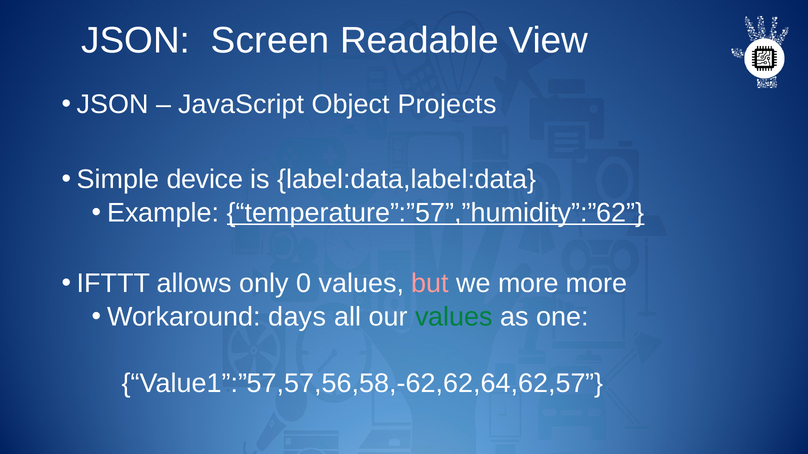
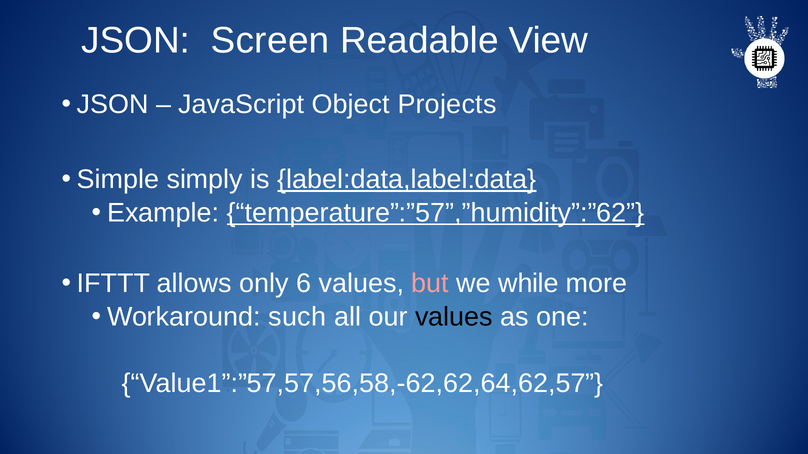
device: device -> simply (205, 180)
label:data,label:data underline: none -> present (407, 180)
0: 0 -> 6 (304, 284)
we more: more -> while (528, 284)
days: days -> such (297, 317)
values colour: green -> black (454, 317)
